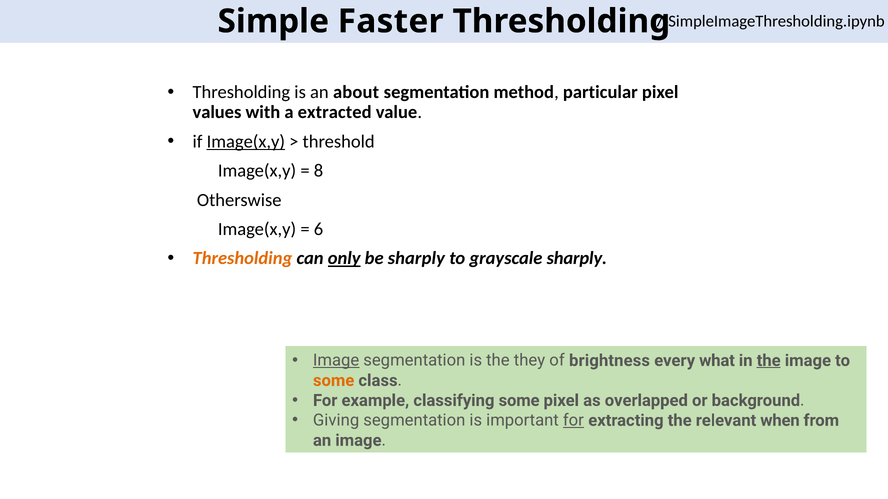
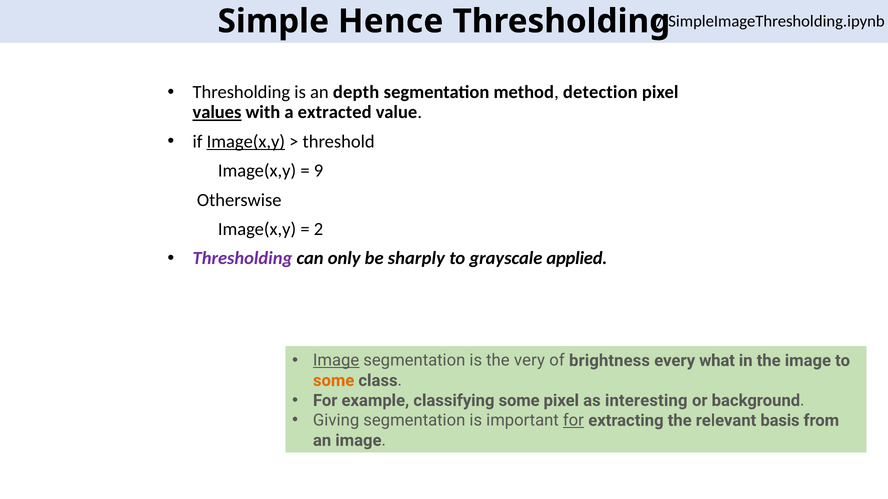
Faster: Faster -> Hence (391, 21)
about: about -> depth (356, 92)
particular: particular -> detection (600, 92)
values underline: none -> present (217, 112)
8: 8 -> 9 (318, 171)
6: 6 -> 2 (318, 229)
Thresholding colour: orange -> purple (242, 259)
only underline: present -> none (344, 259)
grayscale sharply: sharply -> applied (577, 259)
they: they -> very (529, 361)
the underline: present -> none (769, 361)
overlapped: overlapped -> interesting (646, 401)
when: when -> basis (780, 421)
